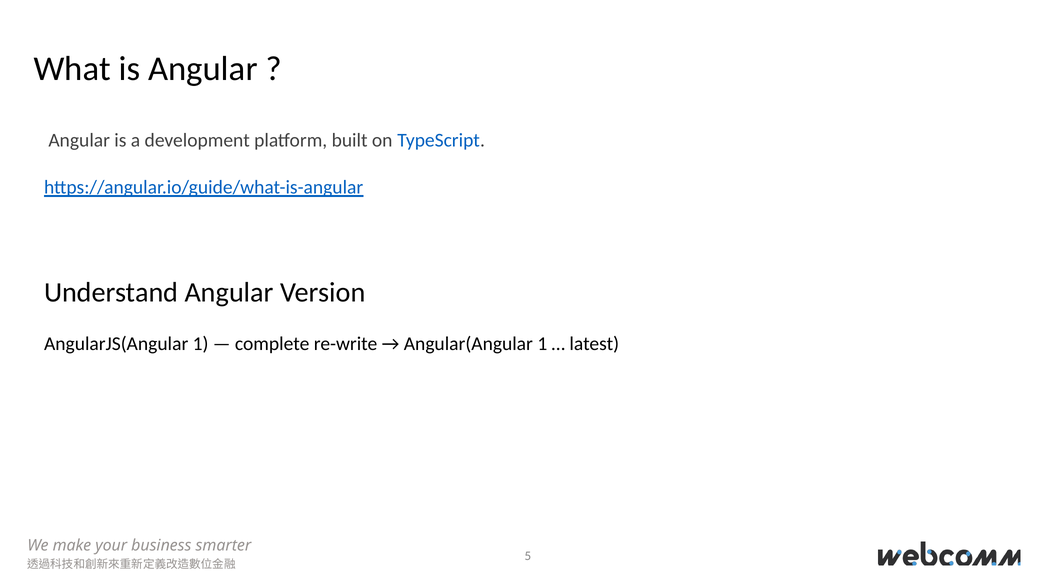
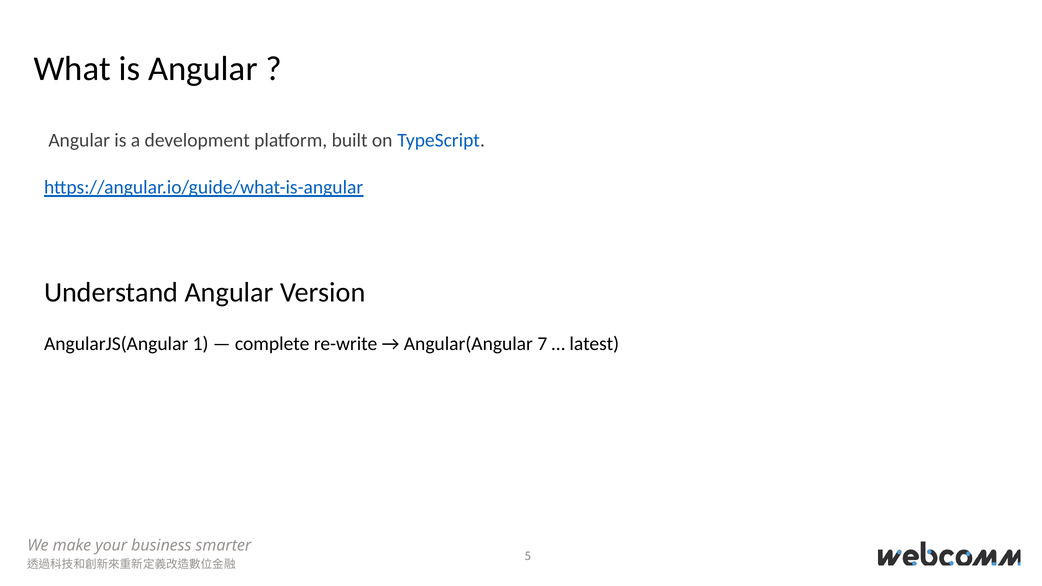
Angular(Angular 1: 1 -> 7 (542, 344)
